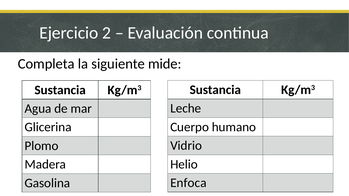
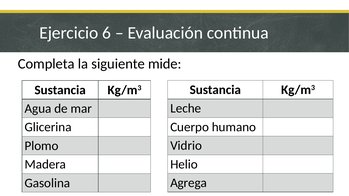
2: 2 -> 6 (107, 33)
Enfoca: Enfoca -> Agrega (189, 183)
